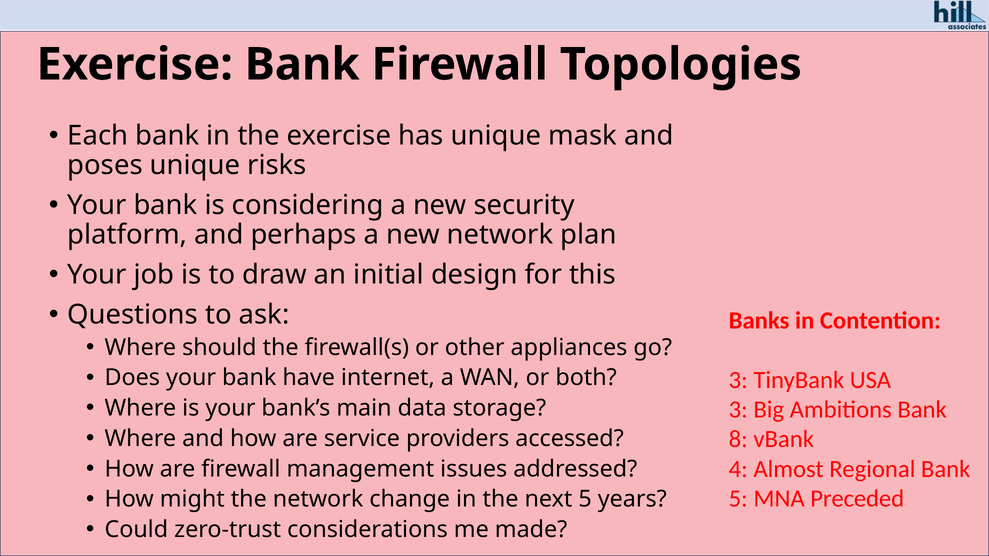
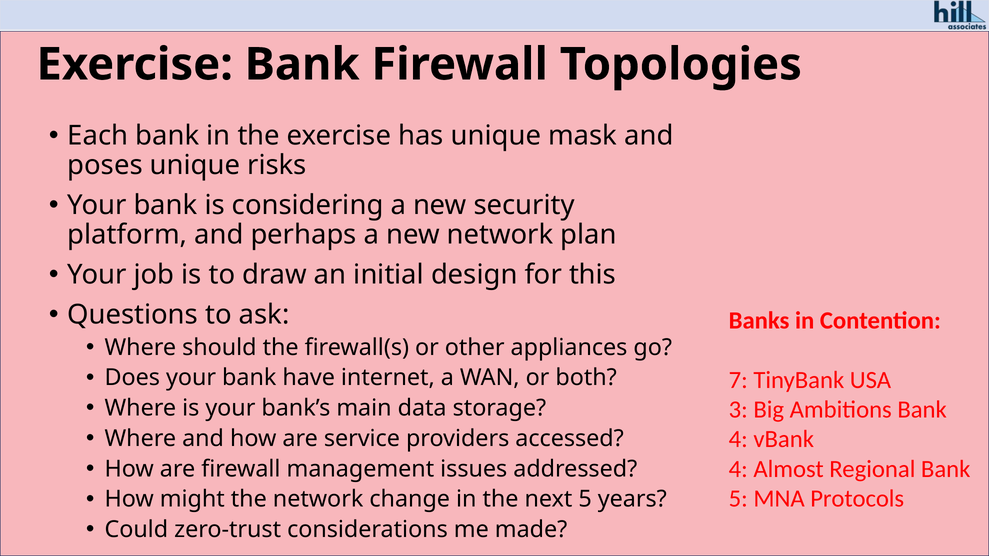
3: 3 -> 7 (738, 380)
8: 8 -> 4 (738, 439)
Preceded: Preceded -> Protocols (857, 499)
